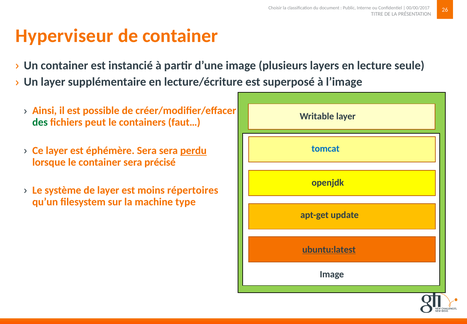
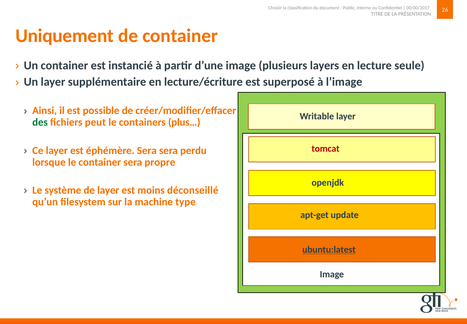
Hyperviseur: Hyperviseur -> Uniquement (65, 36)
faut…: faut… -> plus… (184, 122)
tomcat colour: blue -> red (326, 148)
perdu underline: present -> none (193, 150)
précisé: précisé -> propre (160, 162)
répertoires: répertoires -> déconseillé (193, 190)
